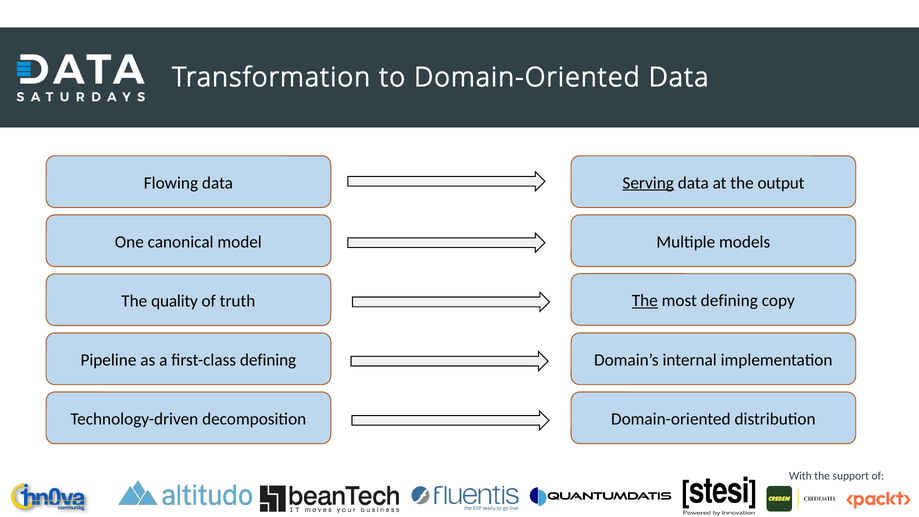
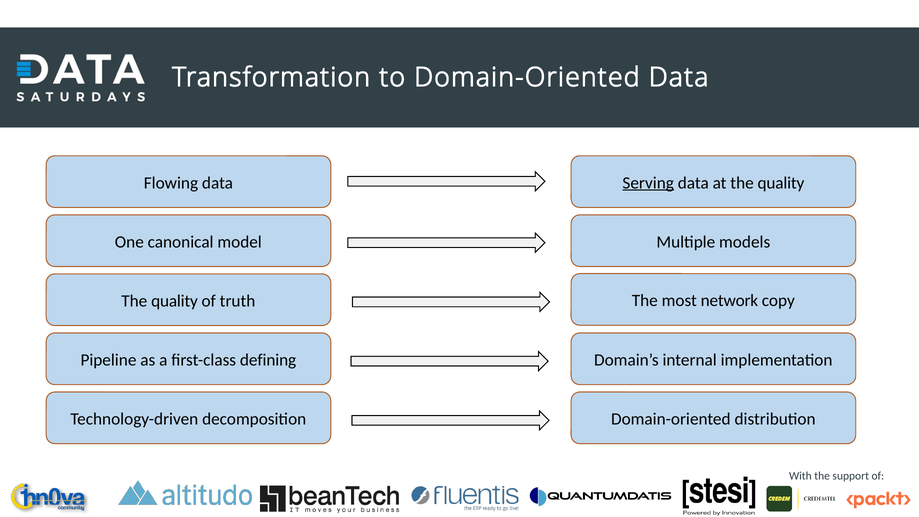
at the output: output -> quality (781, 183)
The underline: present -> none (645, 301)
most defining: defining -> network (729, 301)
